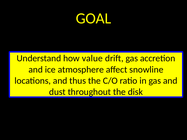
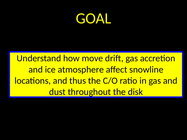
value: value -> move (92, 58)
